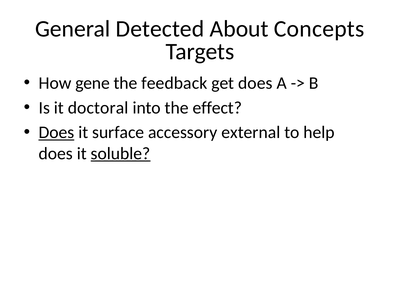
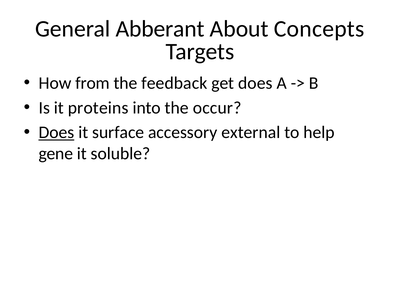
Detected: Detected -> Abberant (160, 29)
gene: gene -> from (93, 83)
doctoral: doctoral -> proteins (98, 108)
effect: effect -> occur (217, 108)
does: does -> gene (56, 153)
soluble underline: present -> none (121, 153)
